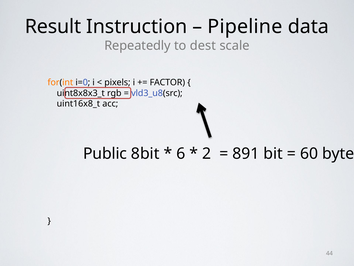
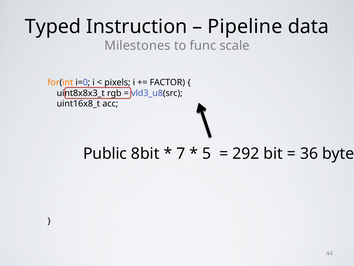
Result: Result -> Typed (53, 26)
Repeatedly: Repeatedly -> Milestones (137, 45)
dest: dest -> func (203, 45)
6: 6 -> 7 (181, 153)
2: 2 -> 5 (207, 153)
891: 891 -> 292 (246, 153)
60: 60 -> 36 (309, 153)
